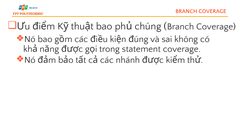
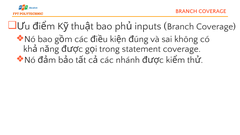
chúng: chúng -> inputs (148, 26)
